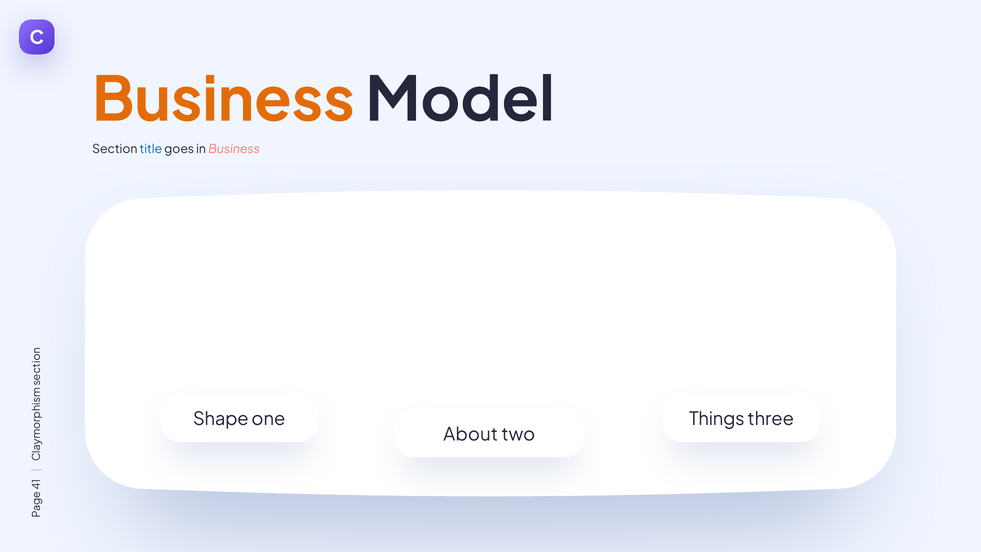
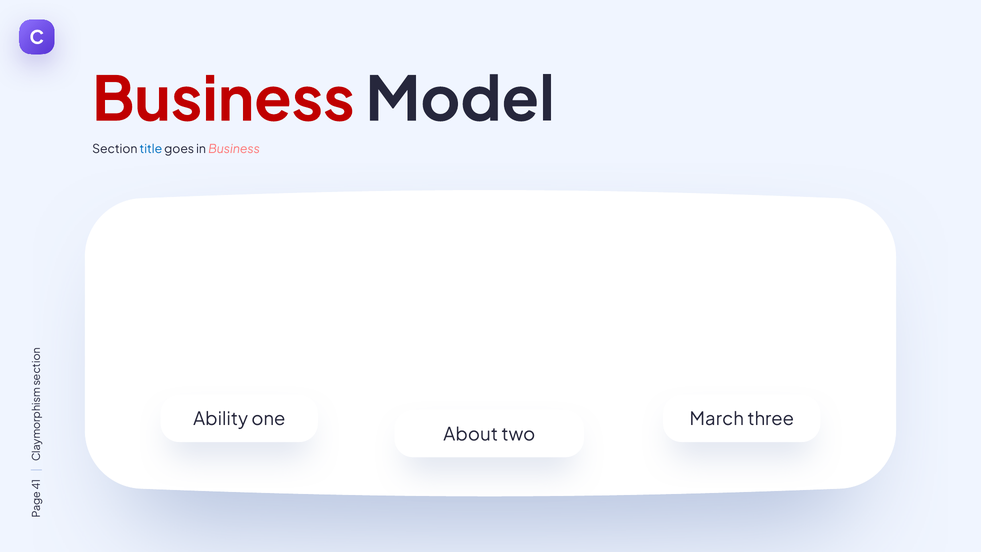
Business colour: orange -> red (223, 100)
Shape: Shape -> Ability (221, 419)
Things: Things -> March (717, 419)
